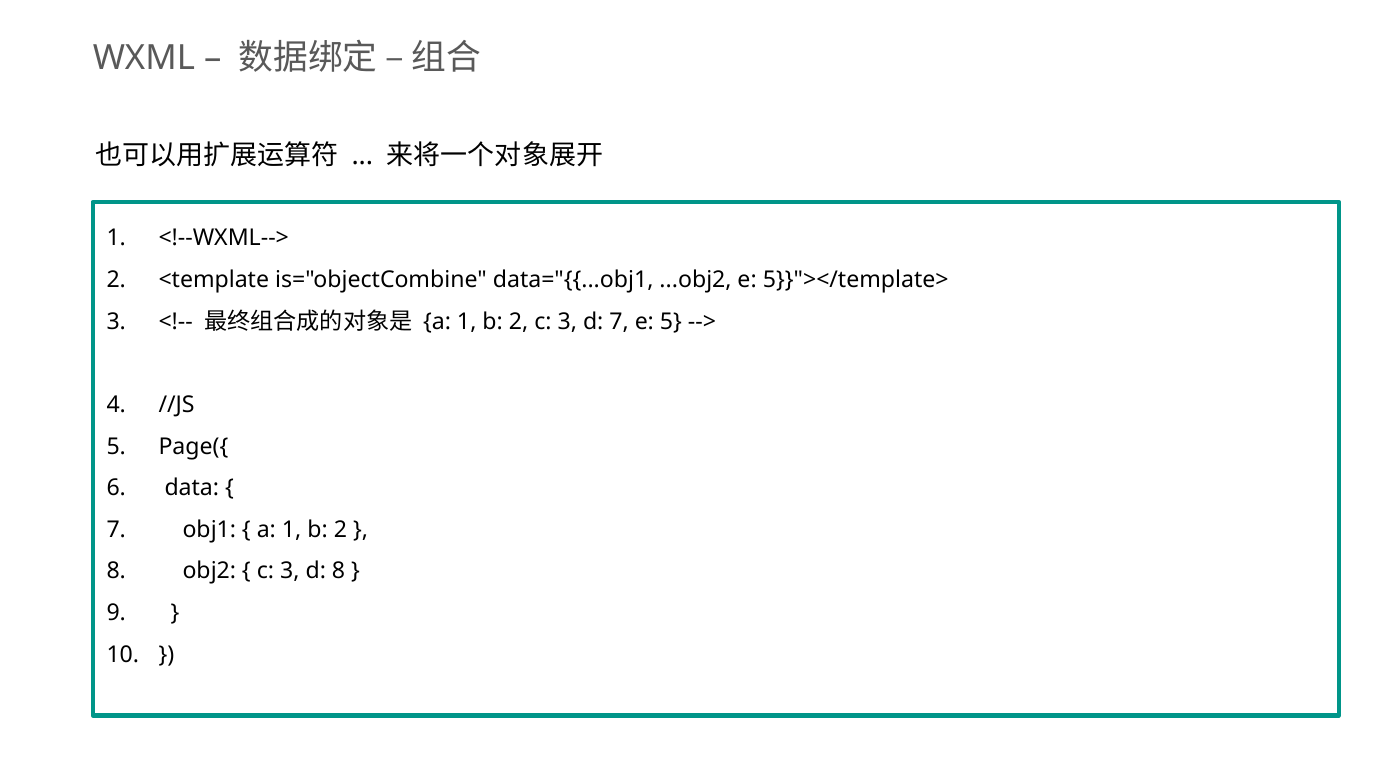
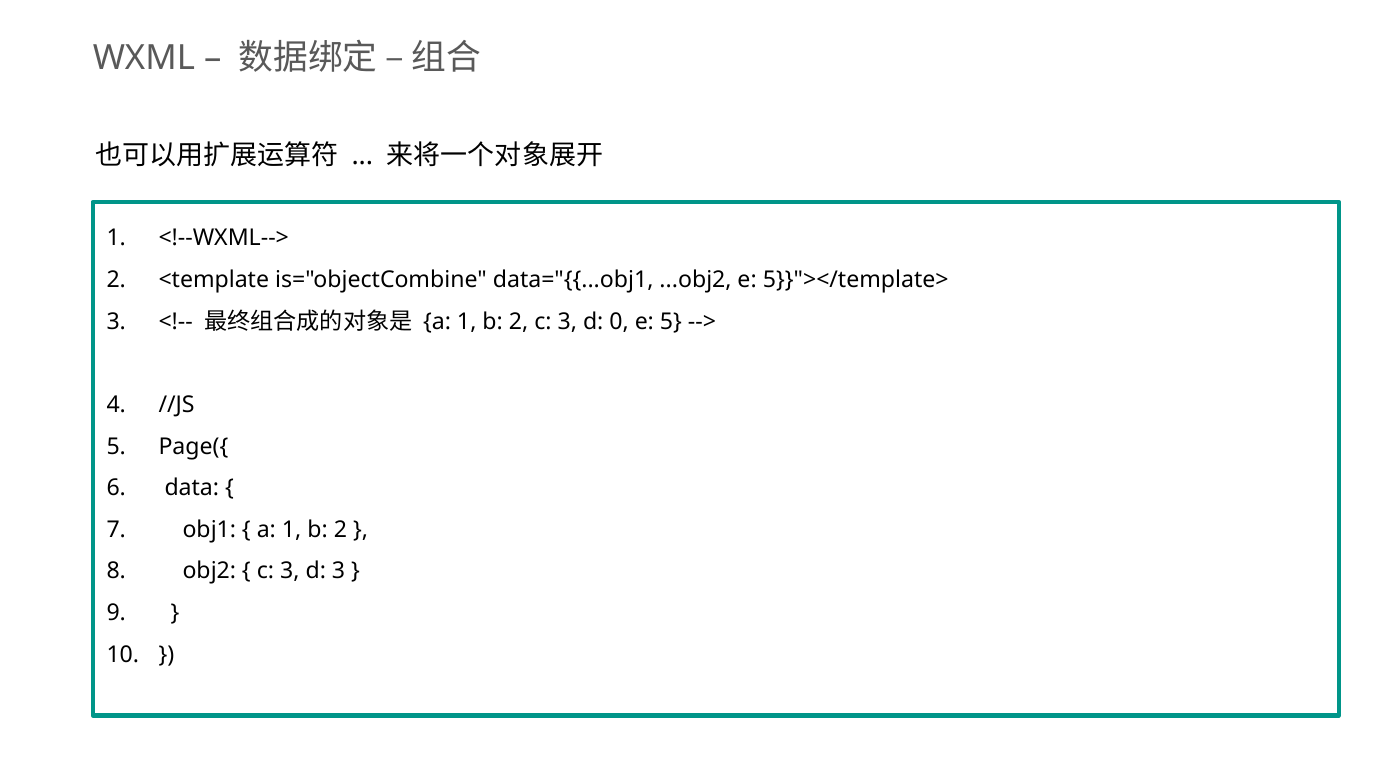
d 7: 7 -> 0 (619, 321)
d 8: 8 -> 3 (338, 571)
